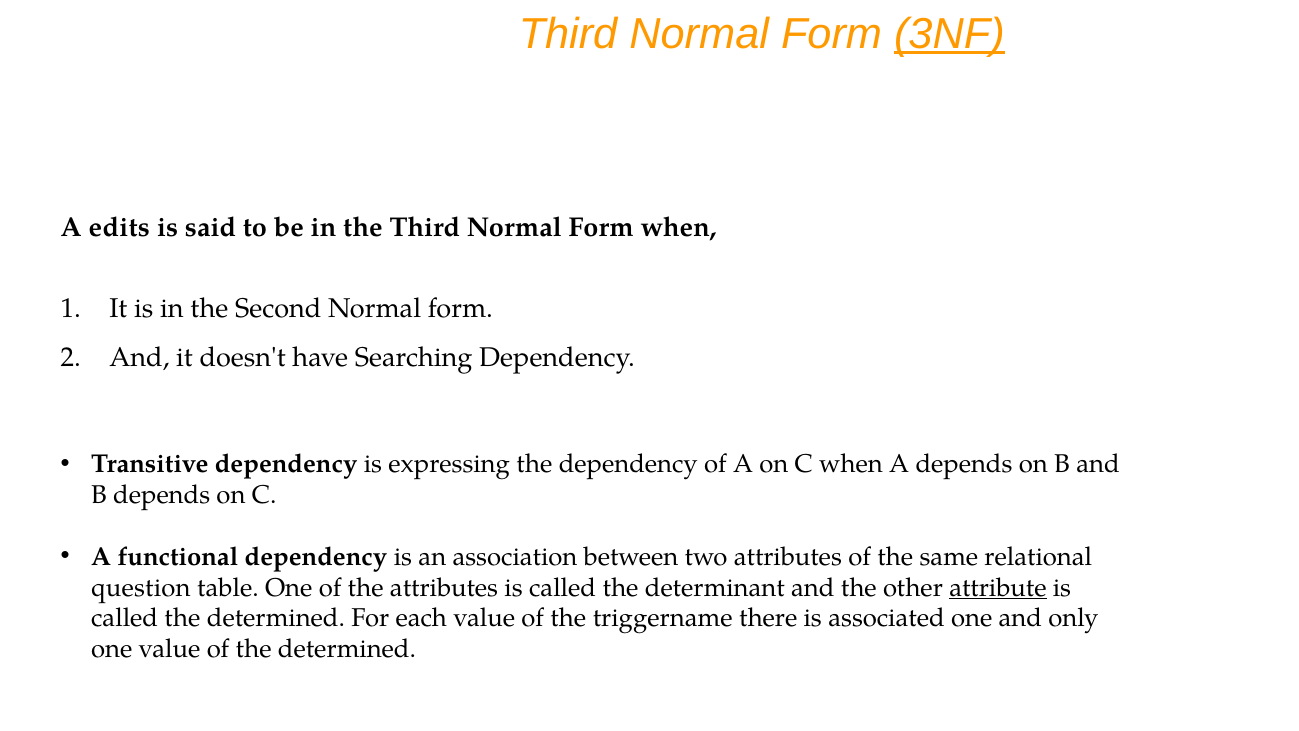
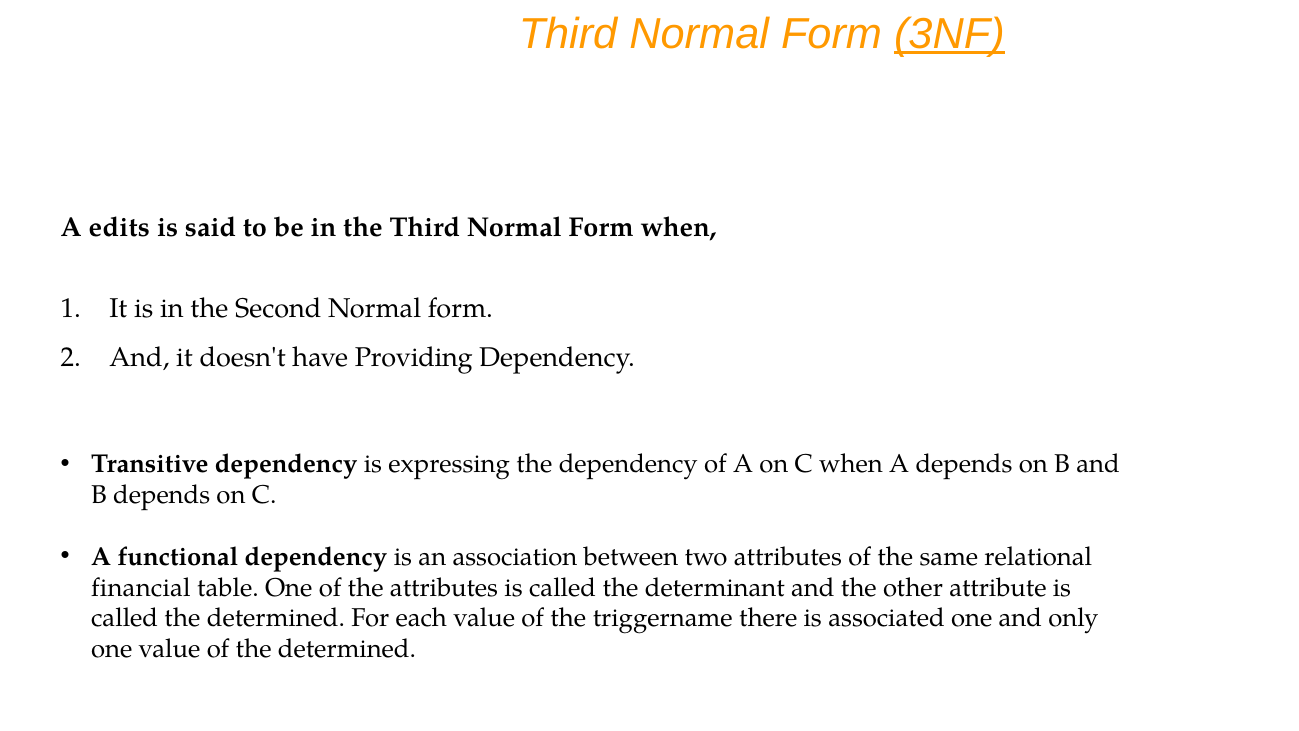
Searching: Searching -> Providing (414, 357)
question: question -> financial (141, 587)
attribute underline: present -> none (998, 587)
